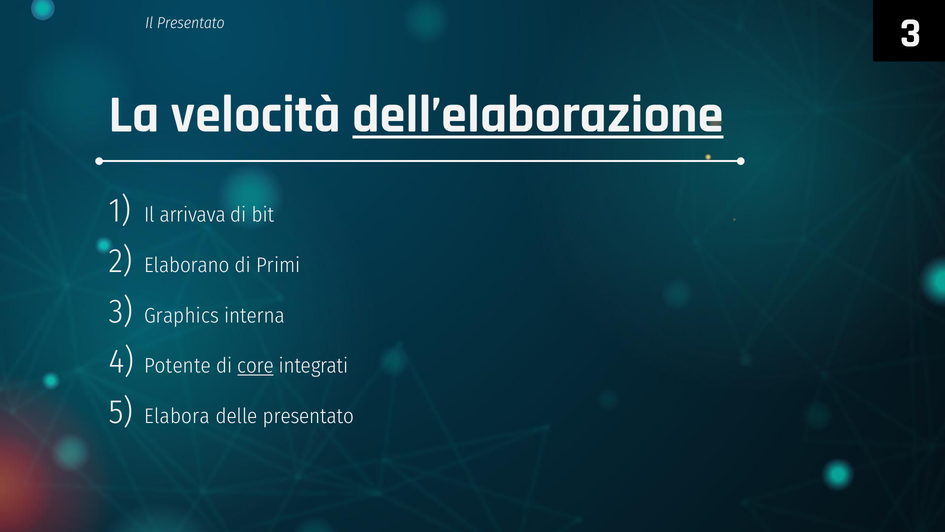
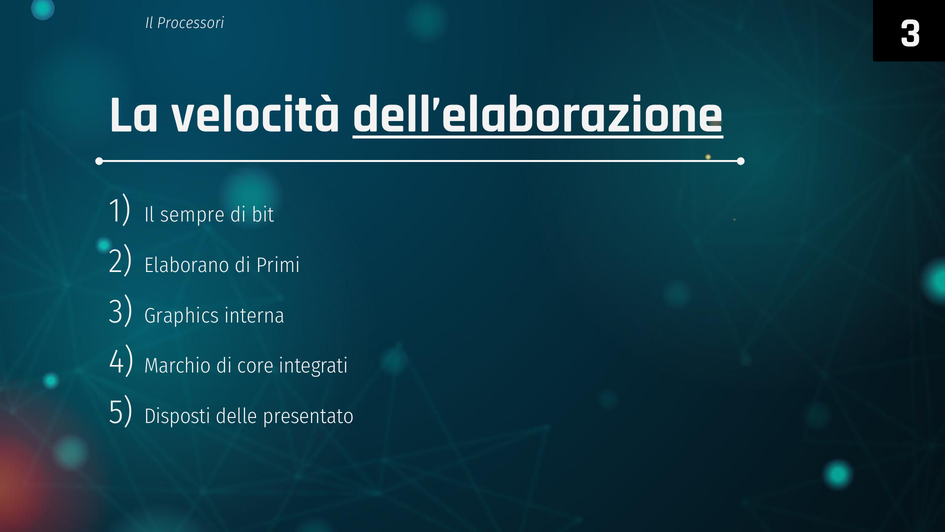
Il Presentato: Presentato -> Processori (191, 23)
arrivava: arrivava -> sempre (193, 215)
Potente: Potente -> Marchio (178, 366)
core underline: present -> none (256, 366)
Elabora: Elabora -> Disposti (177, 416)
